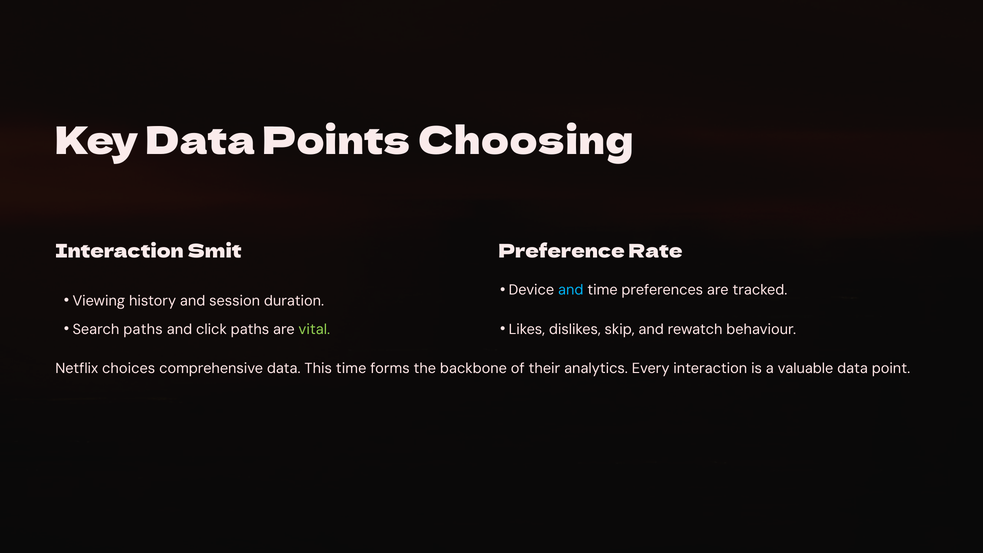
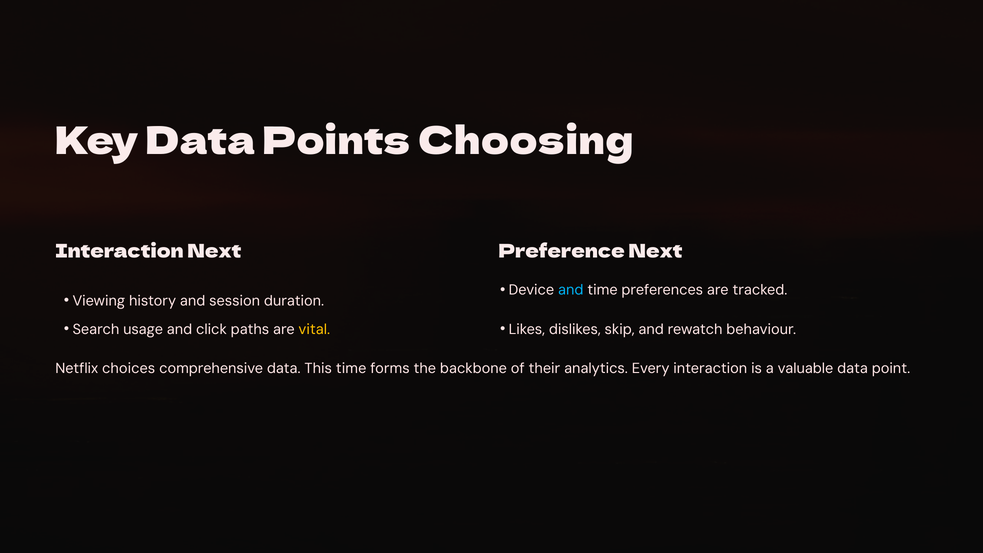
Interaction Smit: Smit -> Next (214, 252)
Preference Rate: Rate -> Next (656, 252)
Search paths: paths -> usage (143, 329)
vital colour: light green -> yellow (314, 329)
